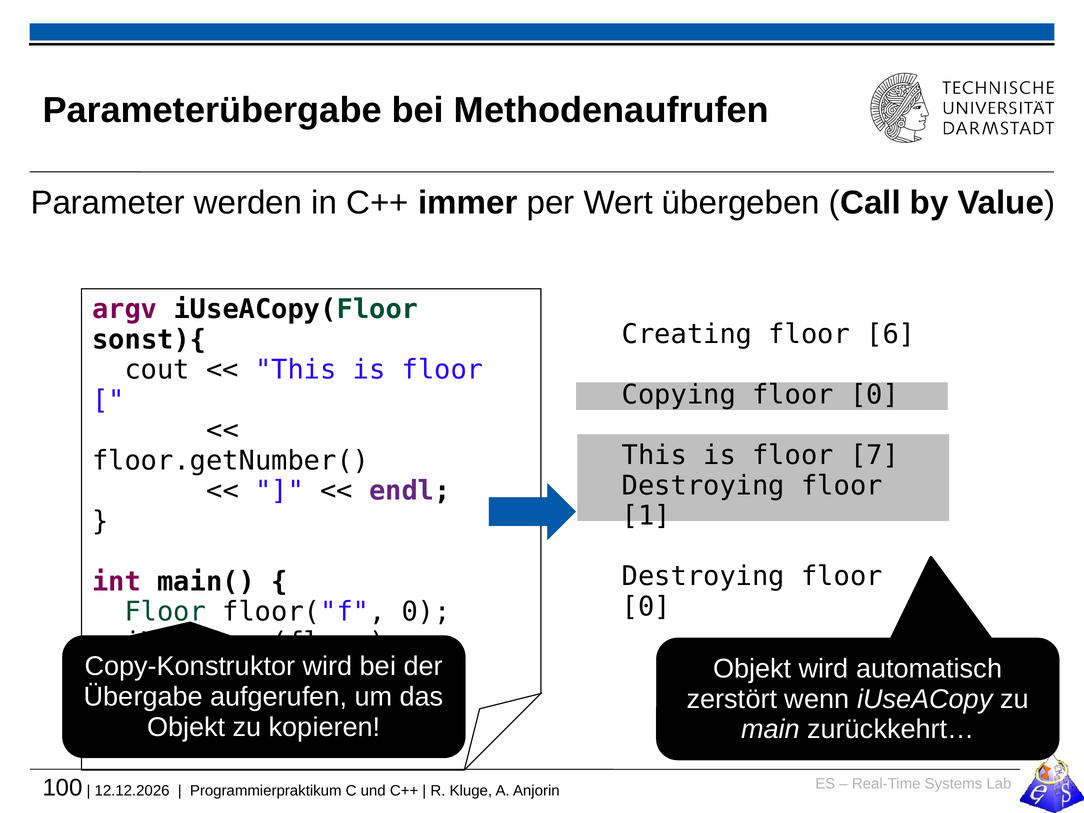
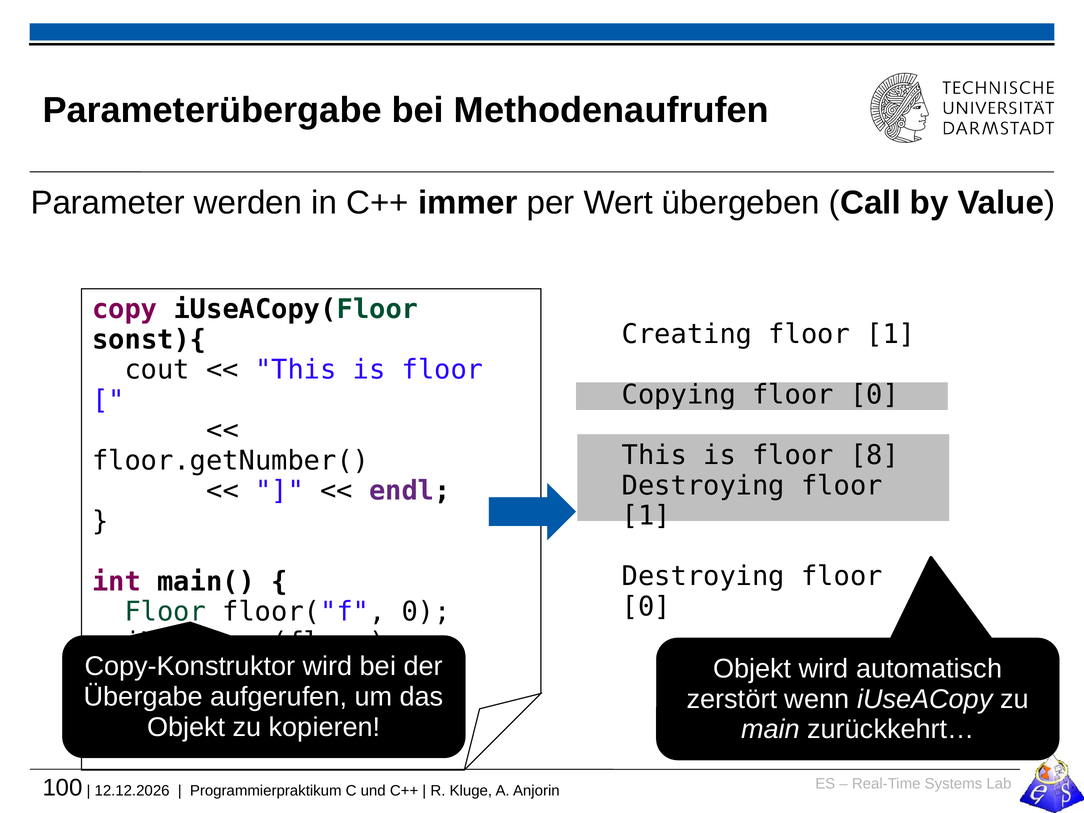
argv: argv -> copy (125, 309)
Creating floor 6: 6 -> 1 (891, 334)
7: 7 -> 8 (875, 455)
